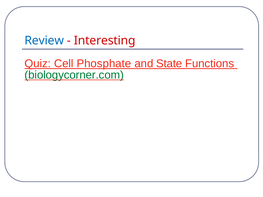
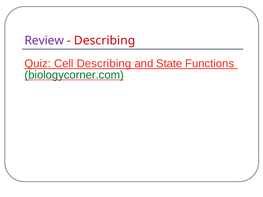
Review colour: blue -> purple (44, 41)
Interesting: Interesting -> Describing (105, 41)
Cell Phosphate: Phosphate -> Describing (104, 64)
